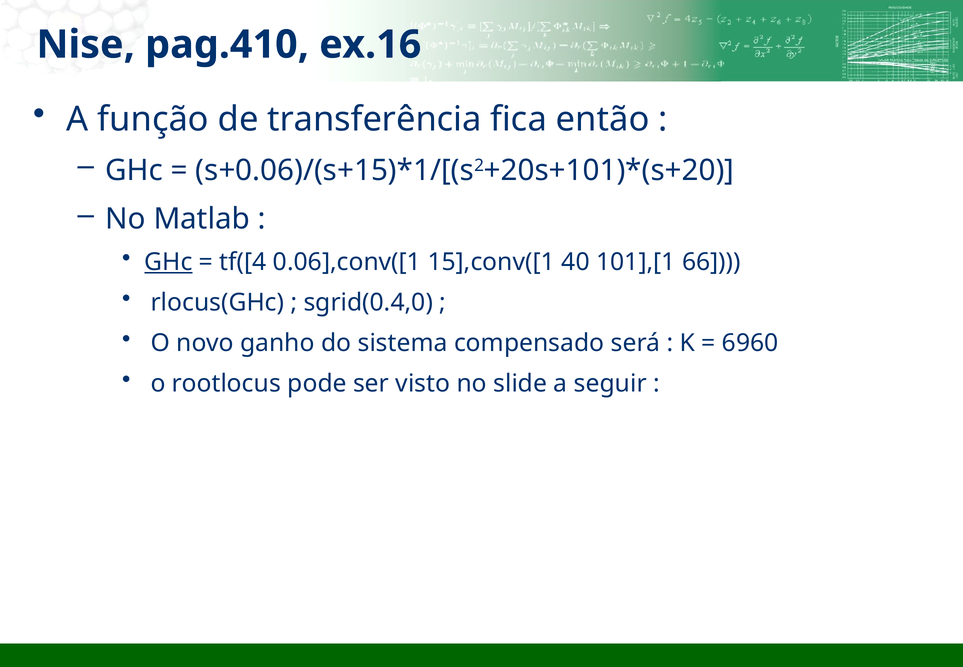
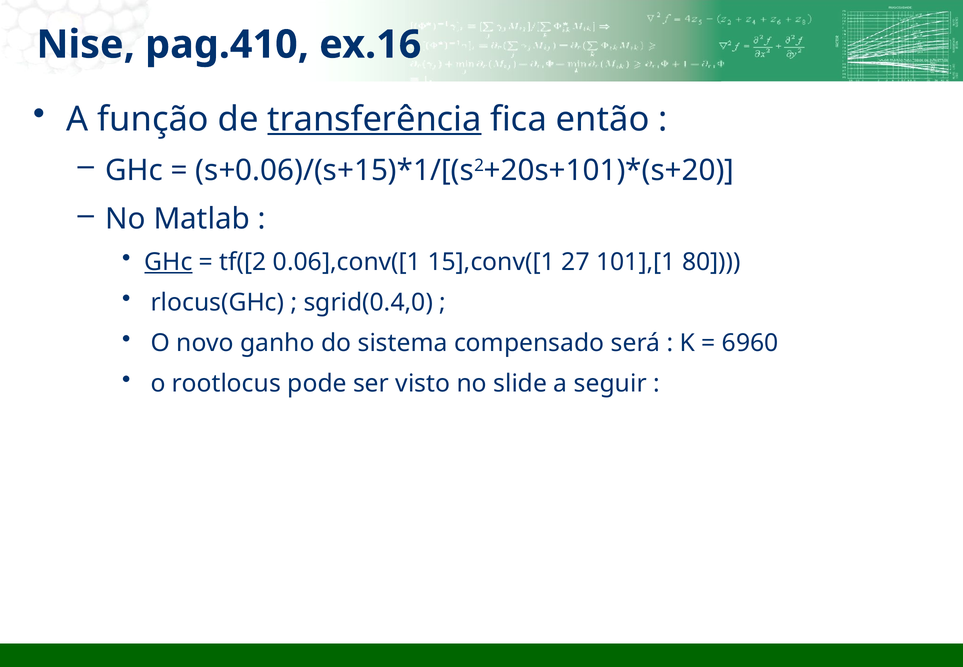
transferência underline: none -> present (374, 119)
tf([4: tf([4 -> tf([2 (243, 262)
40: 40 -> 27 (575, 262)
66: 66 -> 80 (711, 262)
